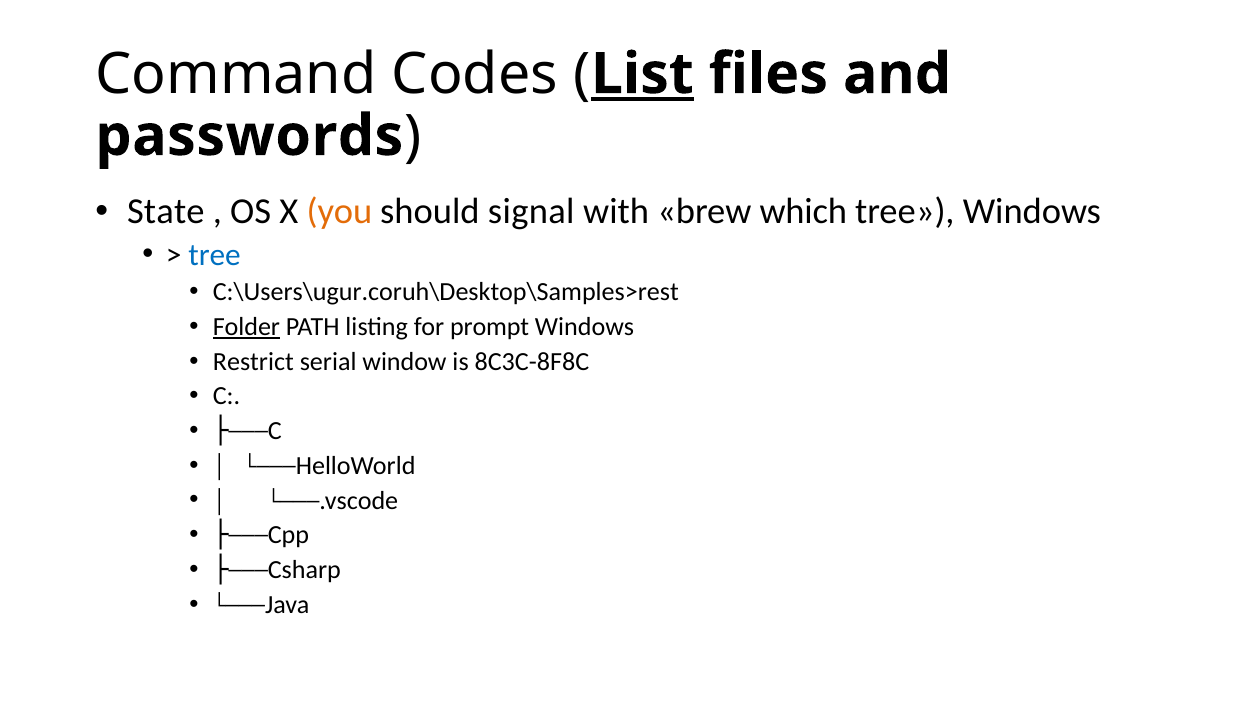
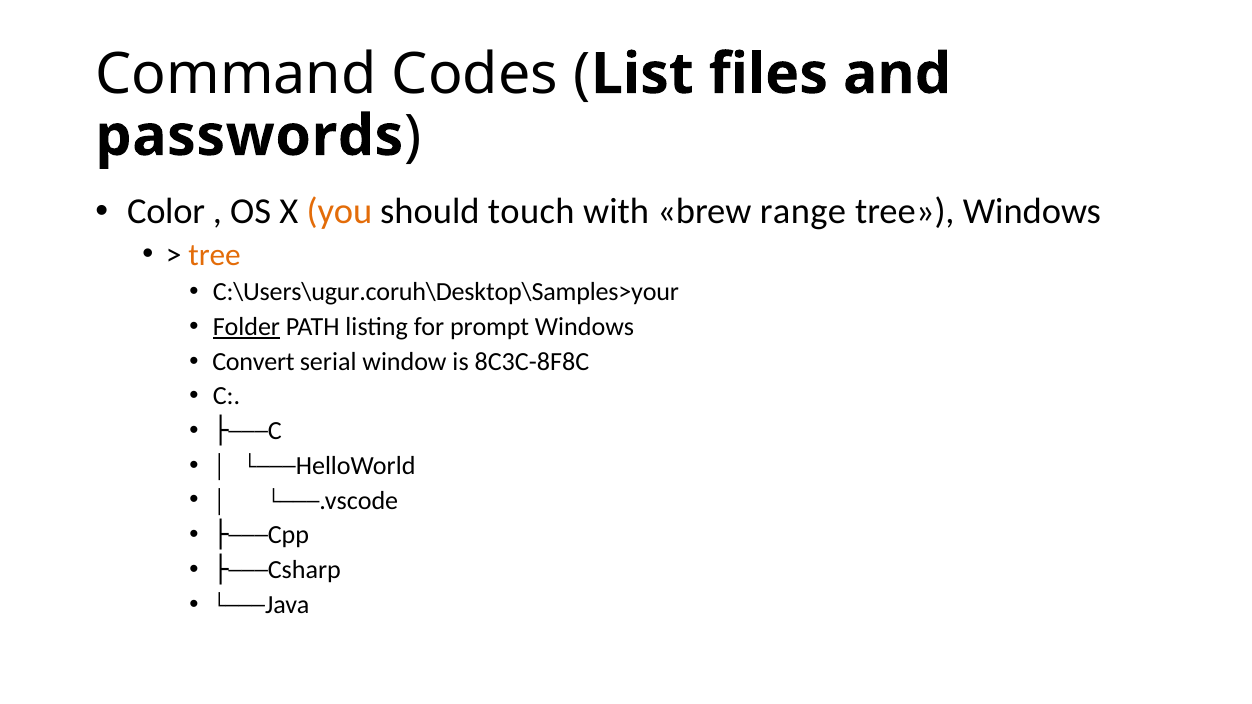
List underline: present -> none (642, 74)
State: State -> Color (166, 212)
signal: signal -> touch (531, 212)
which: which -> range (803, 212)
tree colour: blue -> orange (215, 255)
C:\Users\ugur.coruh\Desktop\Samples>rest: C:\Users\ugur.coruh\Desktop\Samples>rest -> C:\Users\ugur.coruh\Desktop\Samples>your (446, 292)
Restrict: Restrict -> Convert (253, 362)
